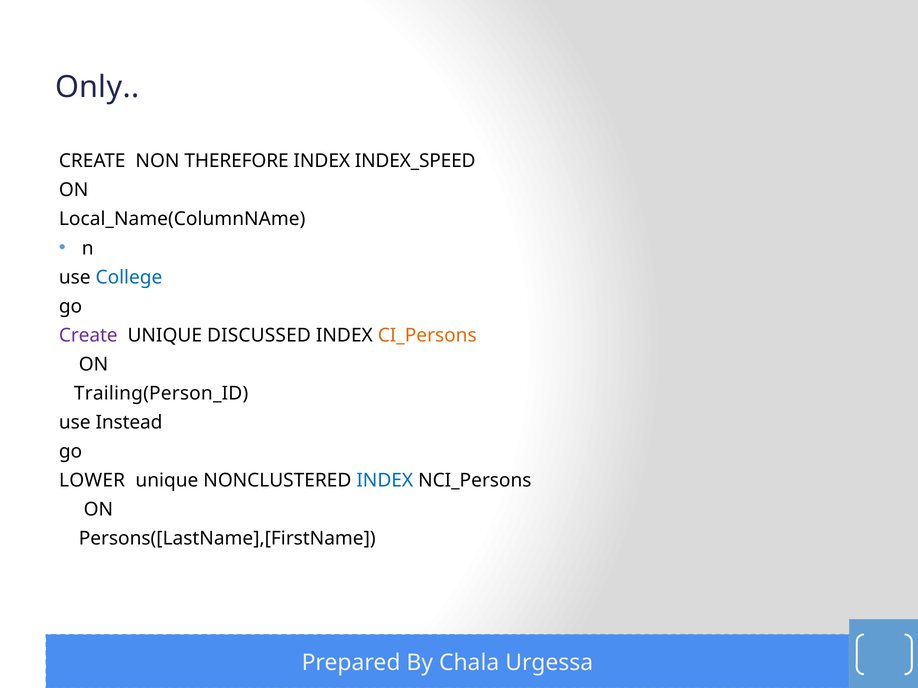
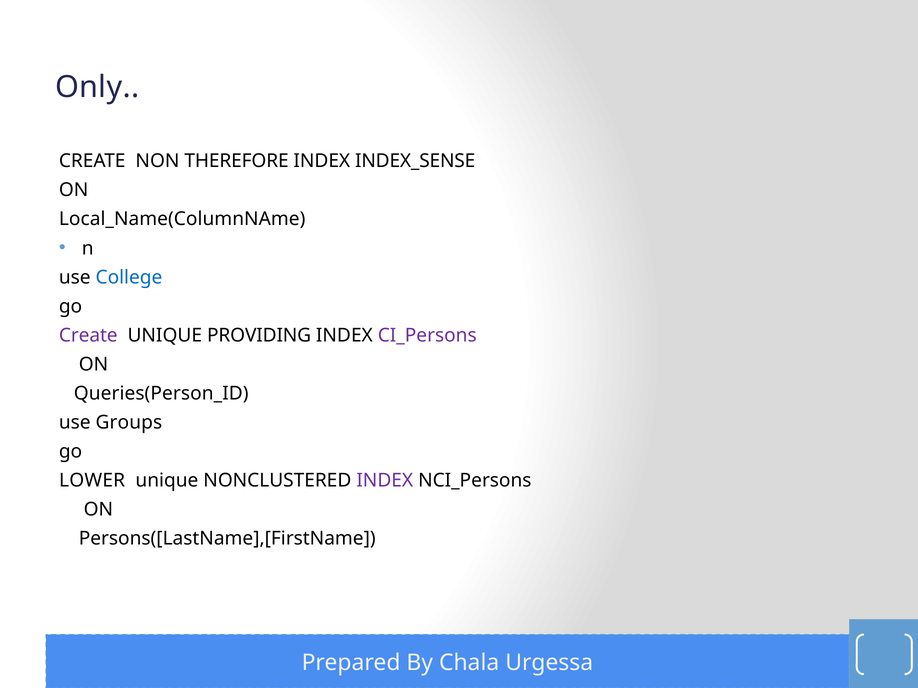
INDEX_SPEED: INDEX_SPEED -> INDEX_SENSE (415, 161)
DISCUSSED: DISCUSSED -> PROVIDING (259, 336)
CI_Persons colour: orange -> purple (427, 336)
Trailing(Person_ID: Trailing(Person_ID -> Queries(Person_ID (161, 394)
Instead: Instead -> Groups (129, 423)
INDEX colour: blue -> purple (385, 481)
